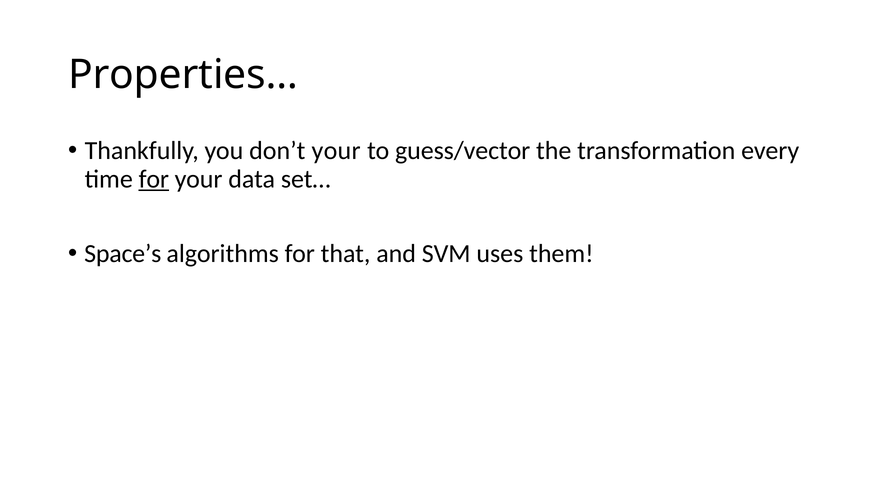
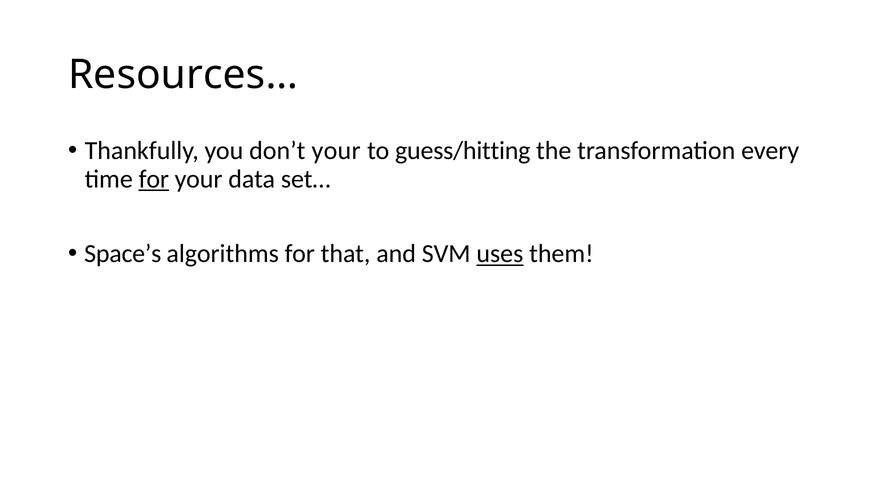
Properties…: Properties… -> Resources… (183, 75)
guess/vector: guess/vector -> guess/hitting (463, 151)
uses underline: none -> present (500, 254)
